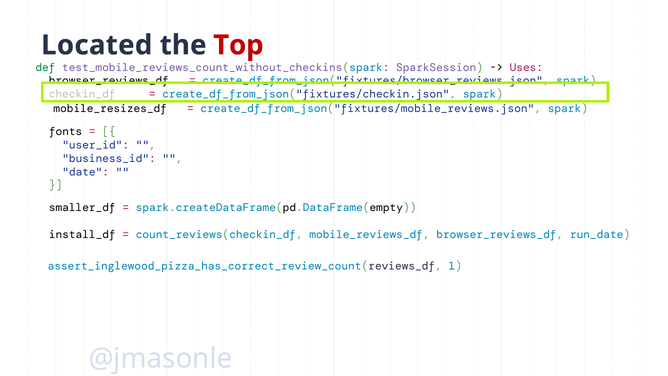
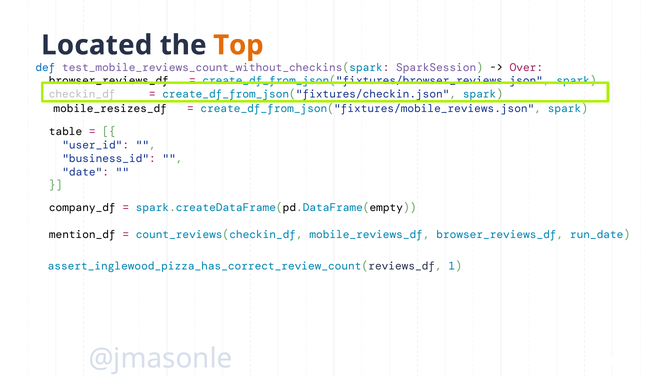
Top colour: red -> orange (238, 45)
def colour: green -> blue (45, 67)
Uses: Uses -> Over (526, 67)
fonts: fonts -> table (66, 132)
smaller_df: smaller_df -> company_df (82, 208)
install_df: install_df -> mention_df (82, 234)
